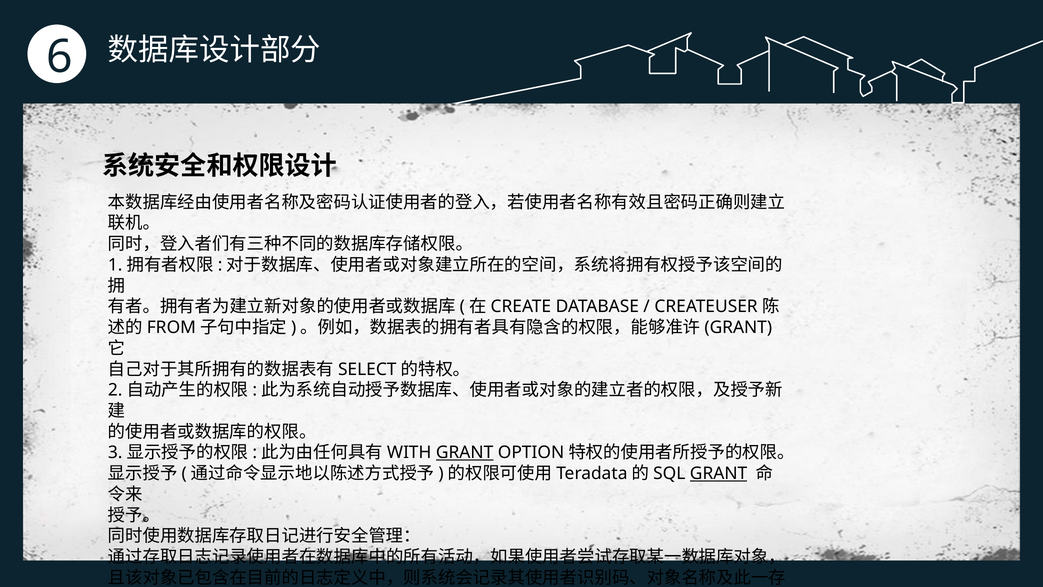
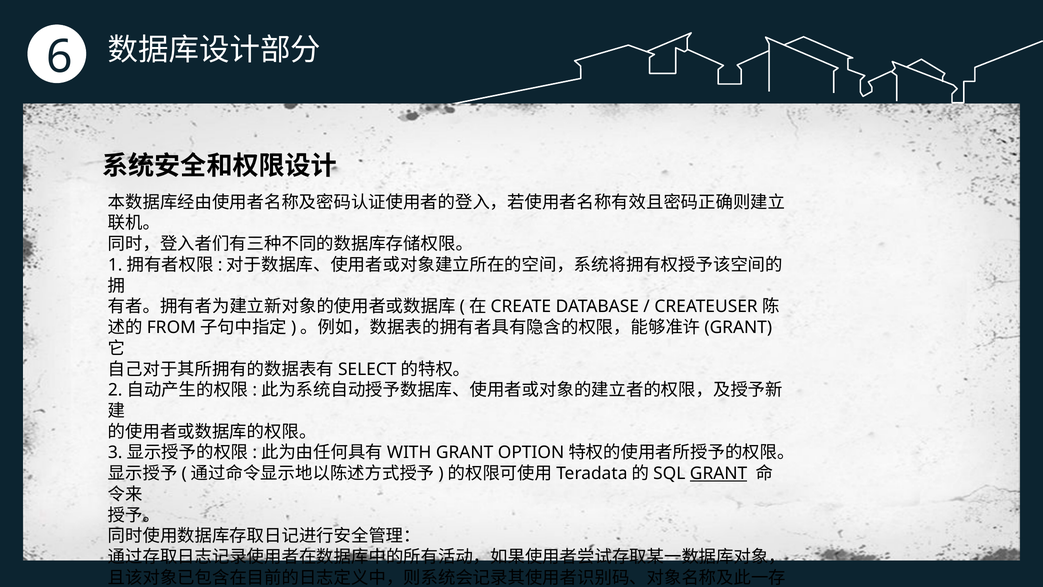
GRANT underline: present -> none (465, 453)
